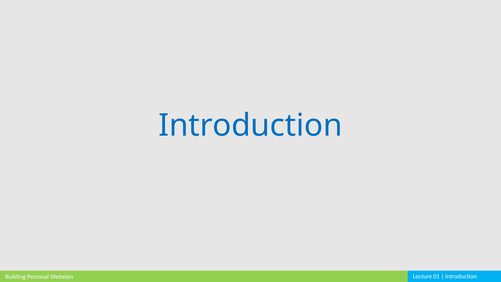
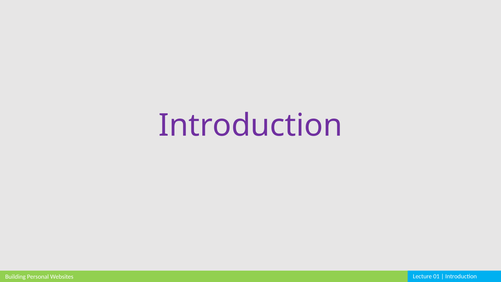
Introduction colour: blue -> purple (250, 125)
